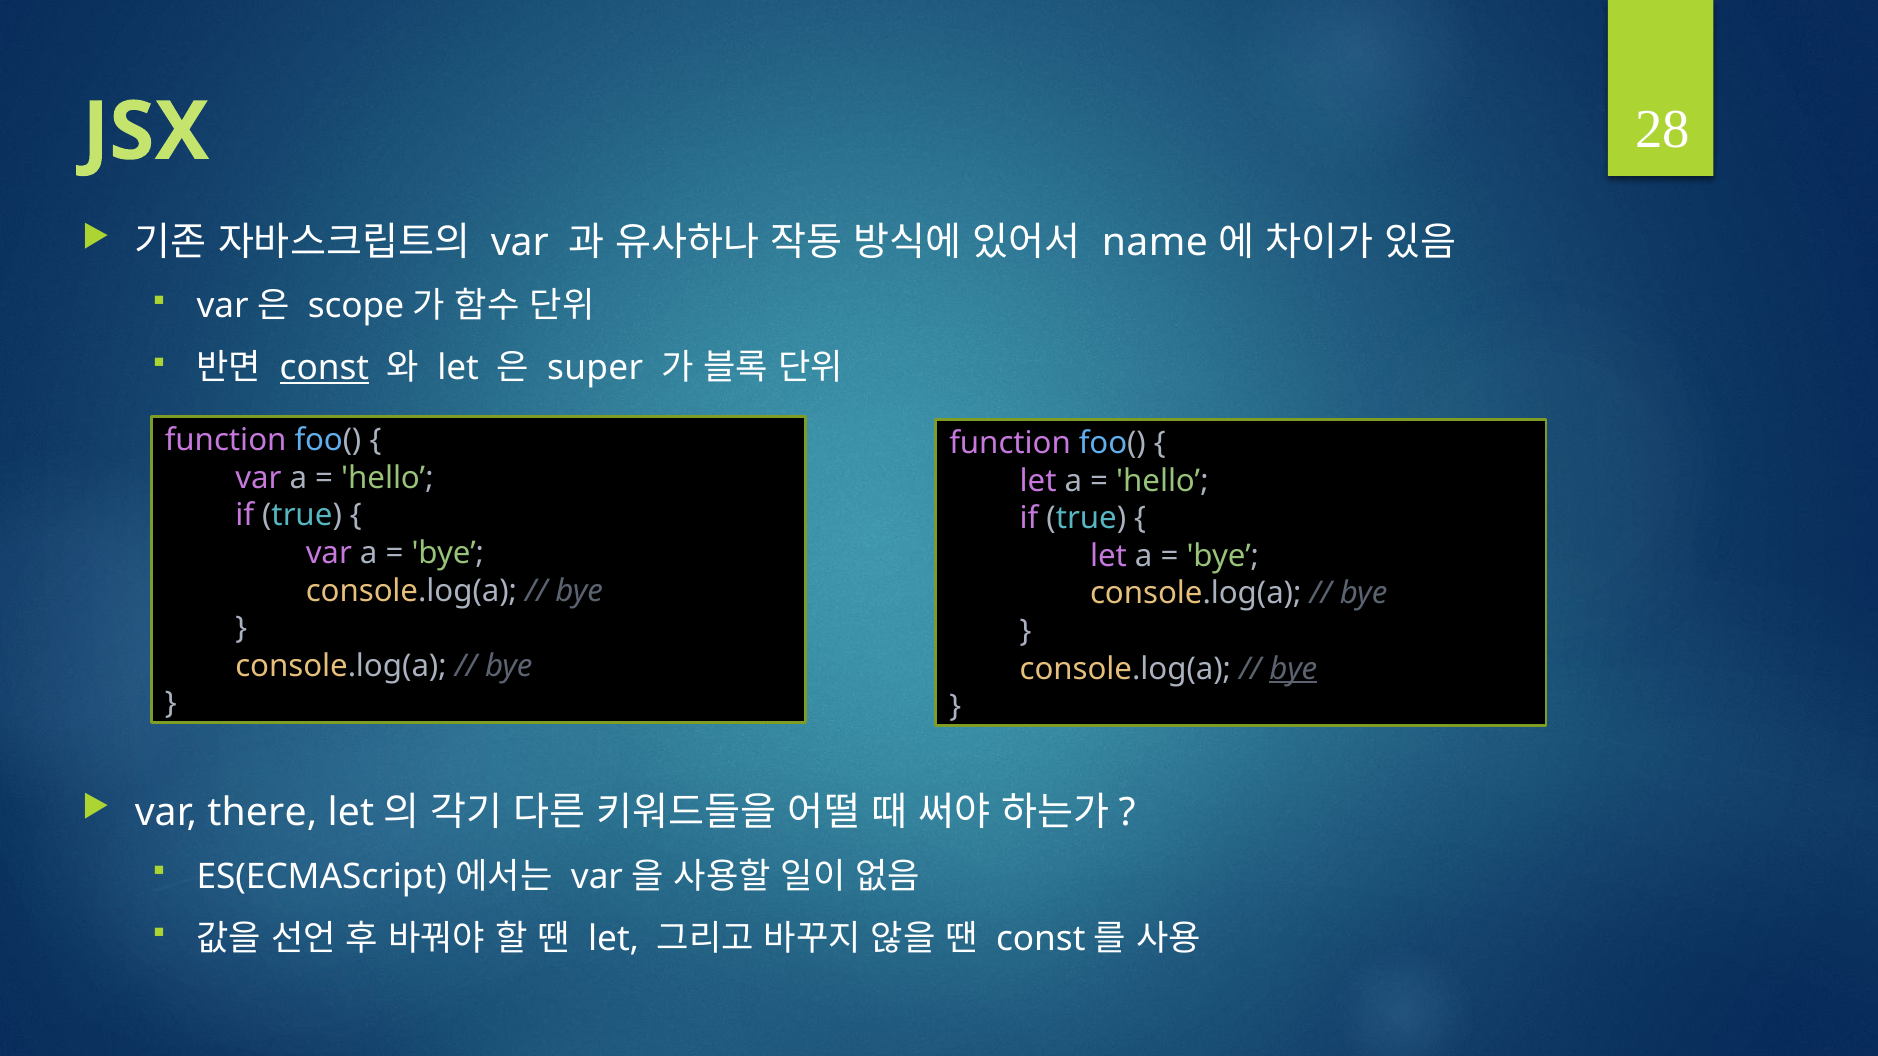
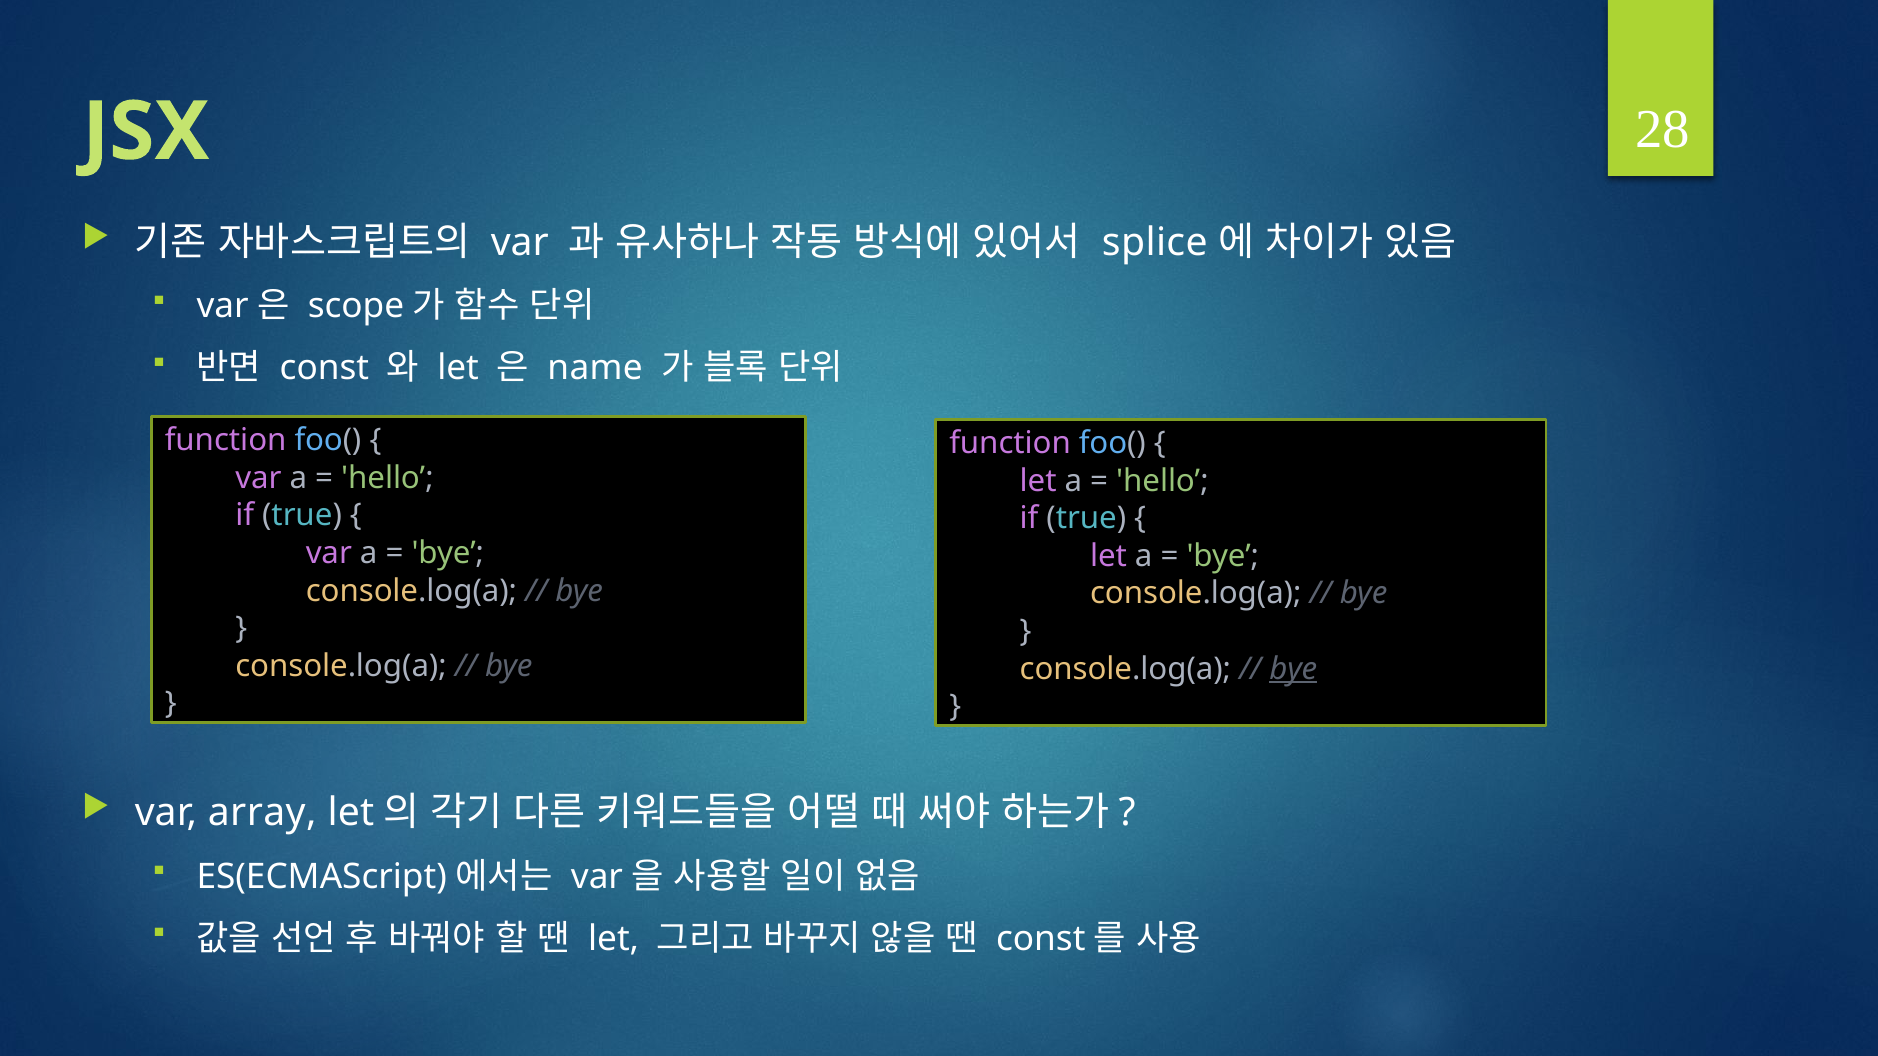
name: name -> splice (1155, 243)
const underline: present -> none (324, 368)
super: super -> name (595, 368)
there: there -> array (262, 813)
